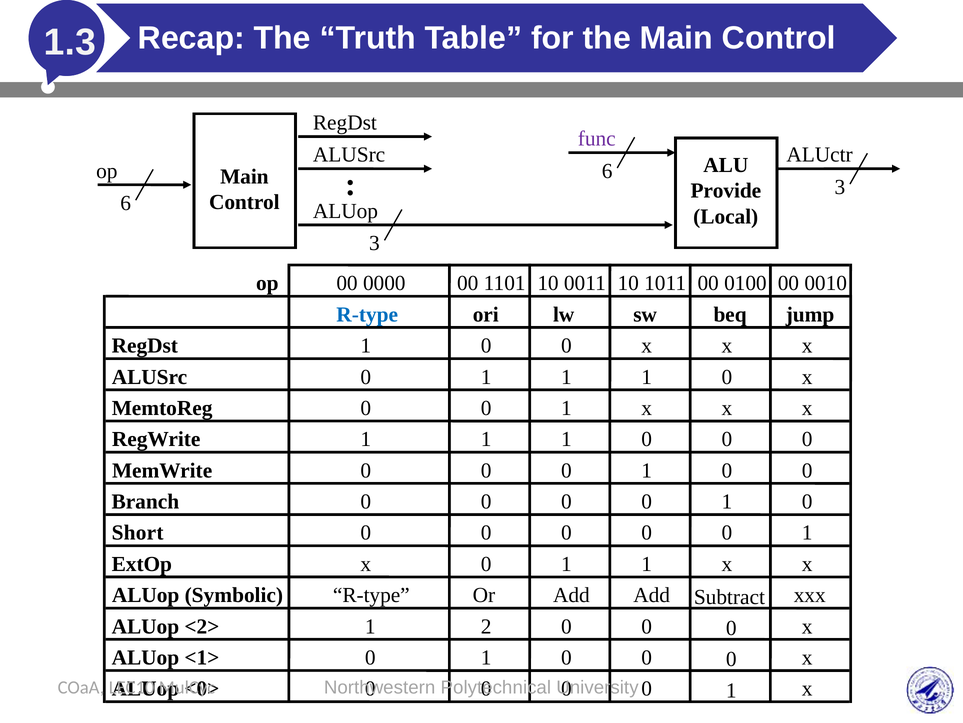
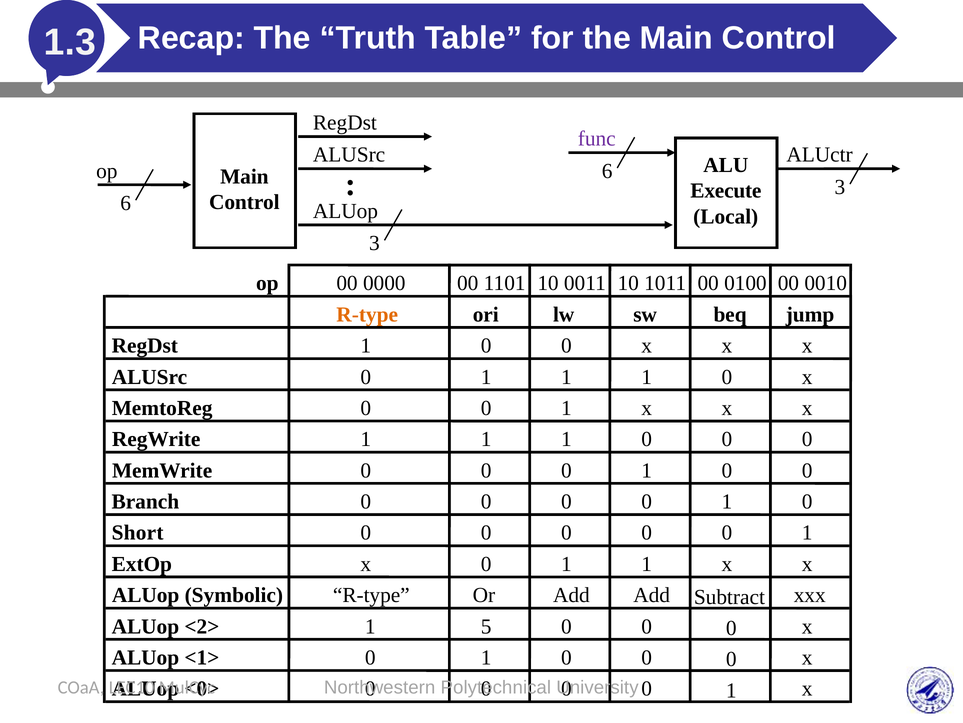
Provide: Provide -> Execute (726, 191)
R-type colour: blue -> orange (367, 314)
2: 2 -> 5 (486, 626)
